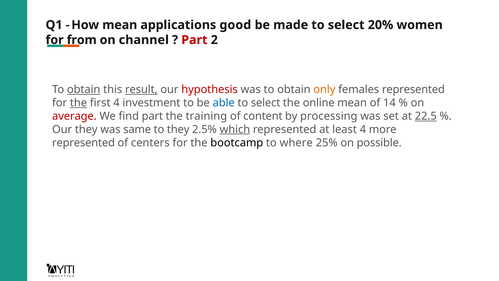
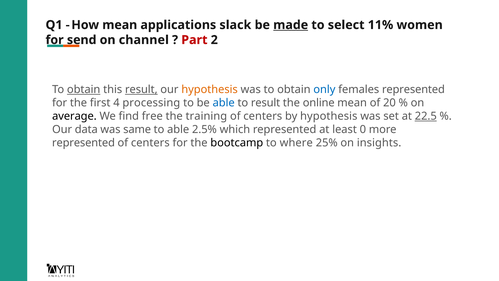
good: good -> slack (235, 25)
made underline: none -> present (291, 25)
20%: 20% -> 11% (381, 25)
from: from -> send (82, 40)
hypothesis colour: red -> orange (210, 89)
only colour: orange -> blue (324, 89)
the underline: present -> none (79, 103)
investment: investment -> processing (151, 103)
select: select -> result (266, 103)
14: 14 -> 20 (389, 103)
average colour: red -> black (74, 116)
find part: part -> free (152, 116)
content: content -> centers (263, 116)
by processing: processing -> hypothesis (329, 116)
Our they: they -> data (86, 129)
to they: they -> able (178, 129)
which underline: present -> none (235, 129)
least 4: 4 -> 0 (363, 129)
possible: possible -> insights (379, 143)
